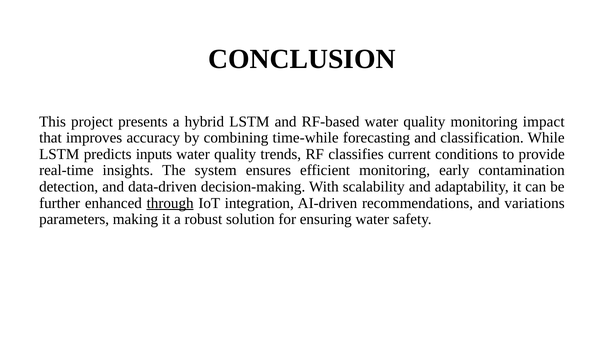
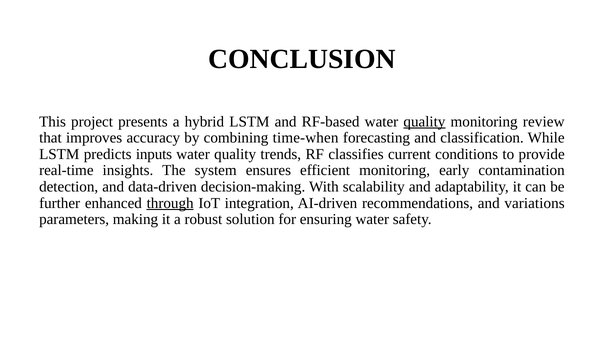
quality underline: none -> present (424, 121)
impact: impact -> review (544, 121)
time-while: time-while -> time-when (306, 138)
